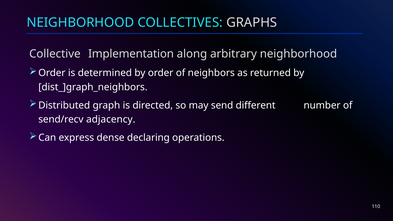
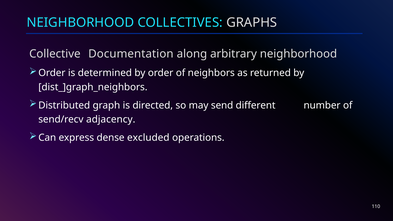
Implementation: Implementation -> Documentation (131, 54)
declaring: declaring -> excluded (148, 138)
